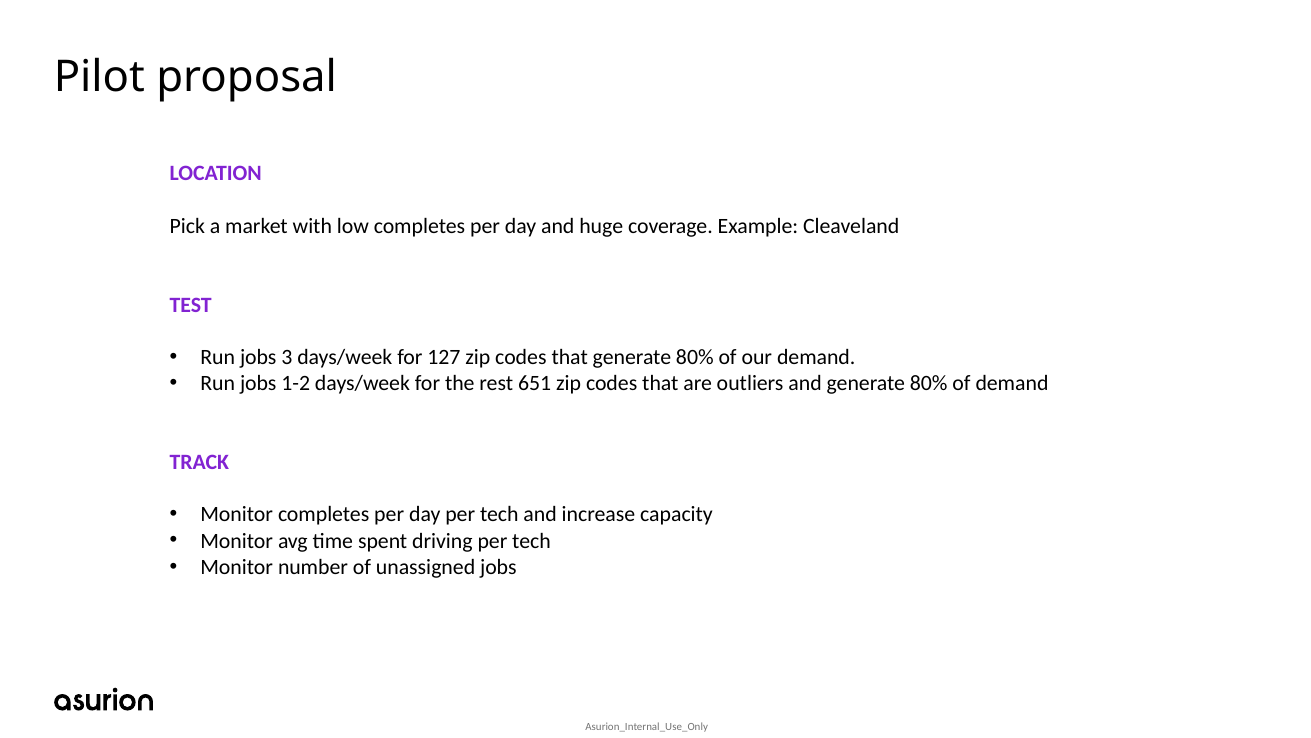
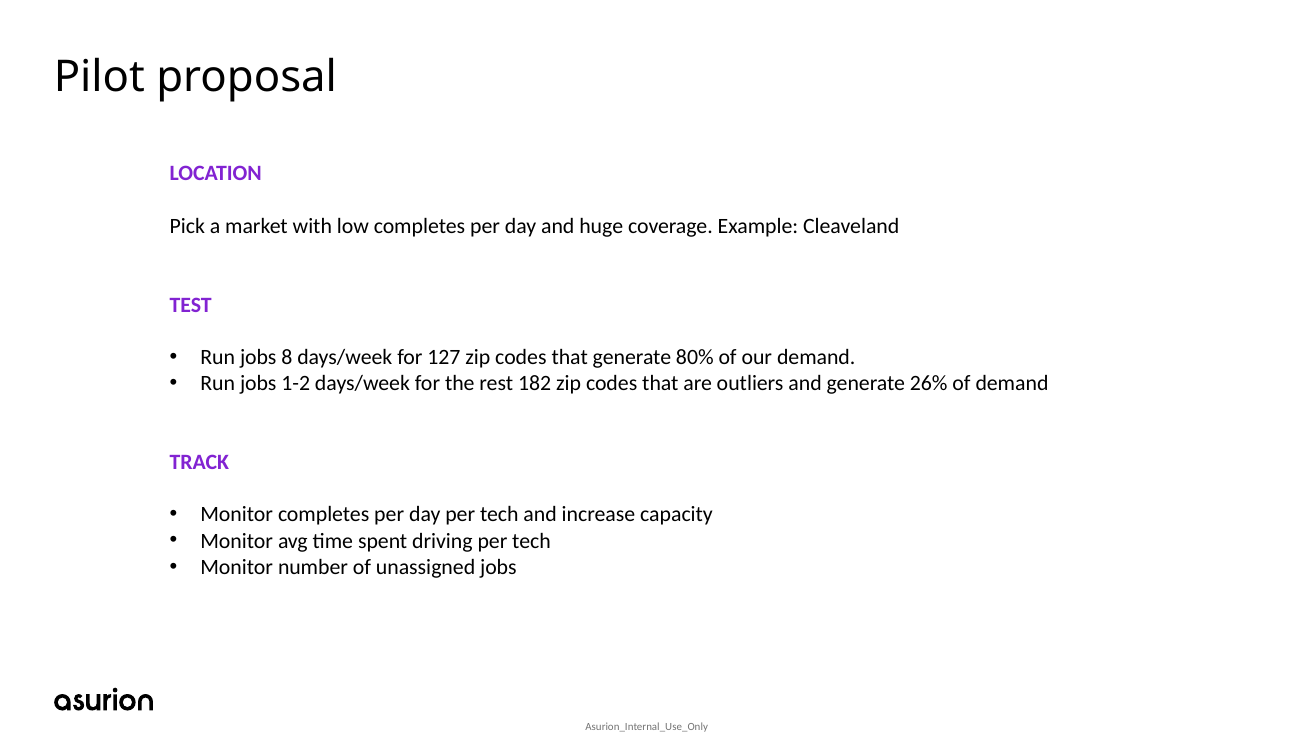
3: 3 -> 8 (287, 357)
651: 651 -> 182 (535, 383)
and generate 80%: 80% -> 26% (929, 383)
